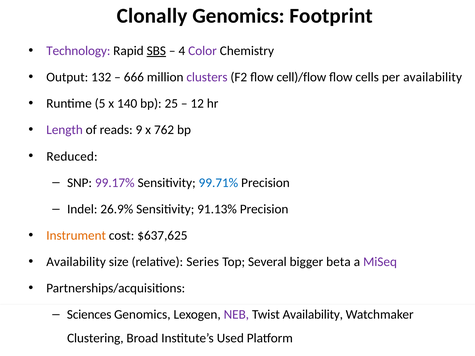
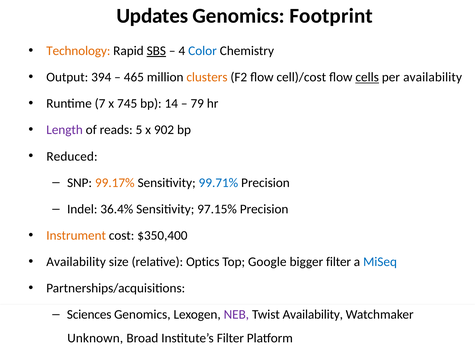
Clonally: Clonally -> Updates (152, 16)
Technology colour: purple -> orange (78, 51)
Color colour: purple -> blue (203, 51)
132: 132 -> 394 (101, 77)
666: 666 -> 465 (134, 77)
clusters colour: purple -> orange (207, 77)
cell)/flow: cell)/flow -> cell)/cost (301, 77)
cells underline: none -> present (367, 77)
5: 5 -> 7 (100, 104)
140: 140 -> 745 (127, 104)
25: 25 -> 14 (171, 104)
12: 12 -> 79 (197, 104)
9: 9 -> 5 (139, 130)
762: 762 -> 902 (164, 130)
99.17% colour: purple -> orange (115, 183)
26.9%: 26.9% -> 36.4% (117, 209)
91.13%: 91.13% -> 97.15% (217, 209)
$637,625: $637,625 -> $350,400 (162, 236)
Series: Series -> Optics (203, 262)
Several: Several -> Google (267, 262)
bigger beta: beta -> filter (339, 262)
MiSeq colour: purple -> blue (380, 262)
Clustering: Clustering -> Unknown (95, 339)
Institute’s Used: Used -> Filter (230, 339)
